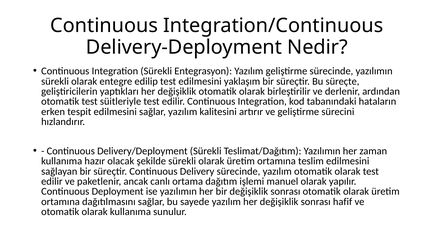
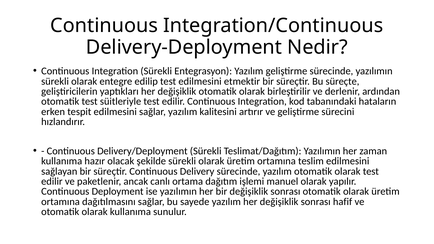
yaklaşım: yaklaşım -> etmektir (242, 81)
